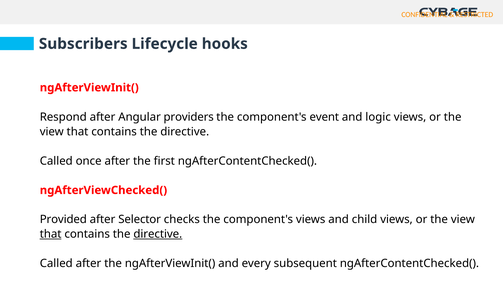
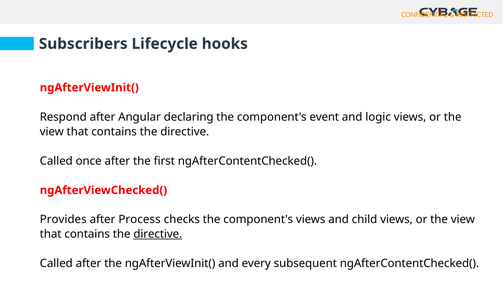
providers: providers -> declaring (189, 117)
Provided: Provided -> Provides (63, 220)
Selector: Selector -> Process (140, 220)
that underline: present -> none (51, 234)
